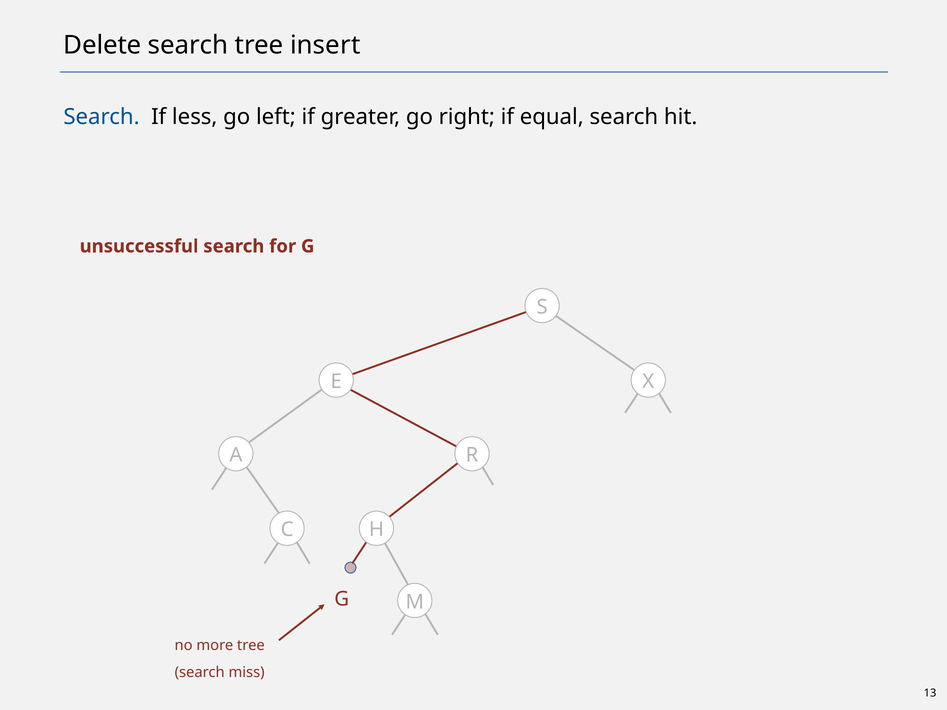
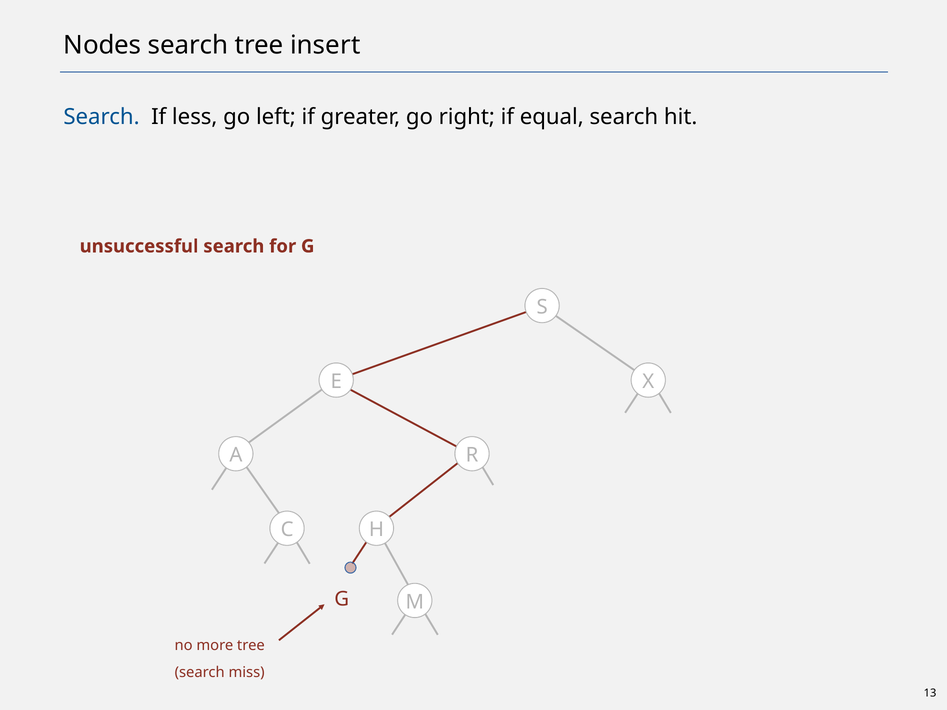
Delete: Delete -> Nodes (102, 45)
